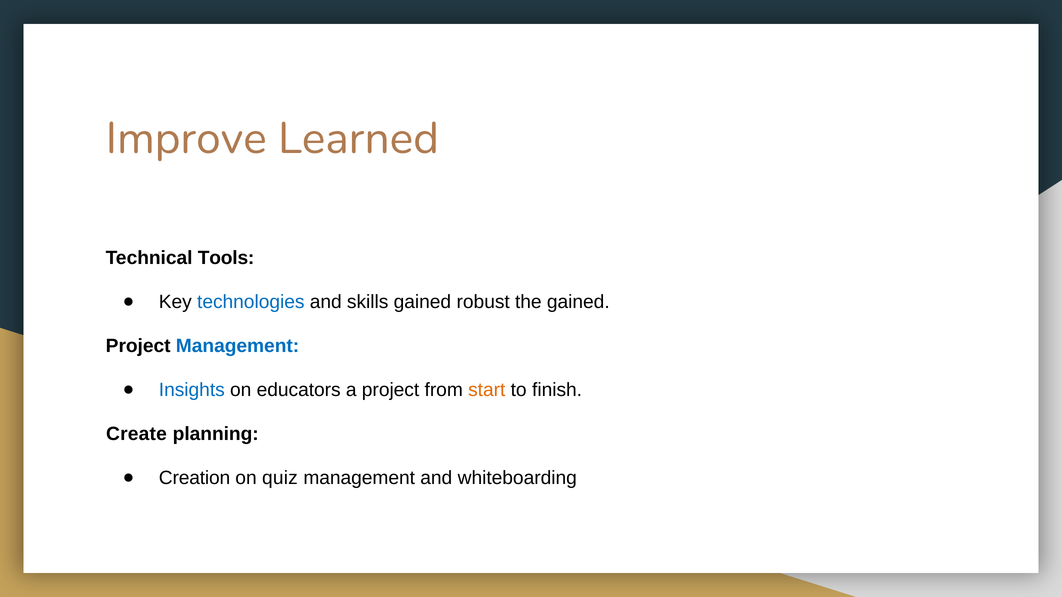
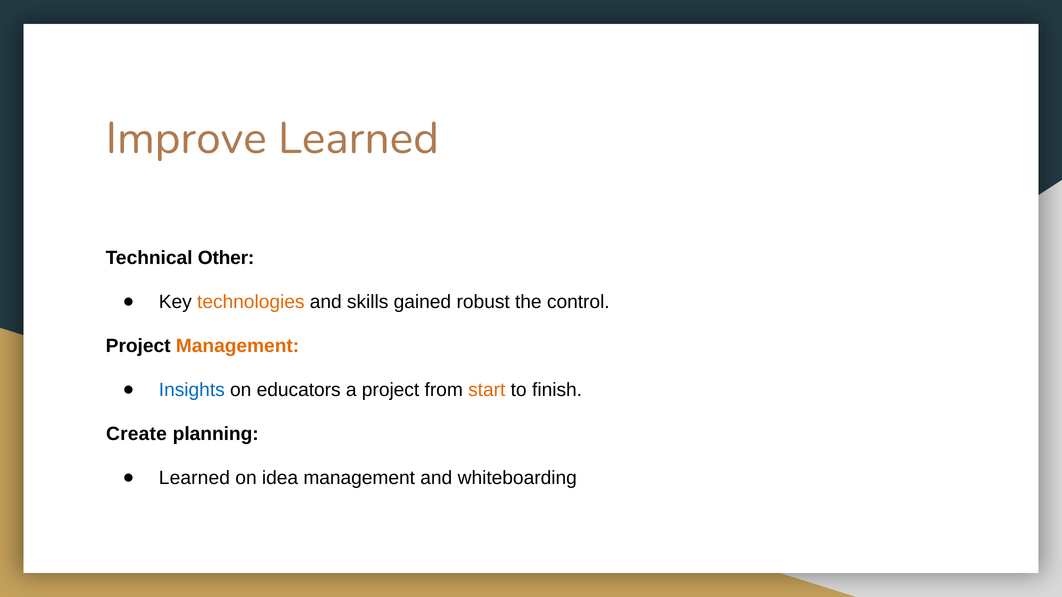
Tools: Tools -> Other (226, 258)
technologies colour: blue -> orange (251, 302)
the gained: gained -> control (578, 302)
Management colour: blue -> orange (238, 346)
Creation: Creation -> Learned (194, 478)
quiz: quiz -> idea (280, 478)
